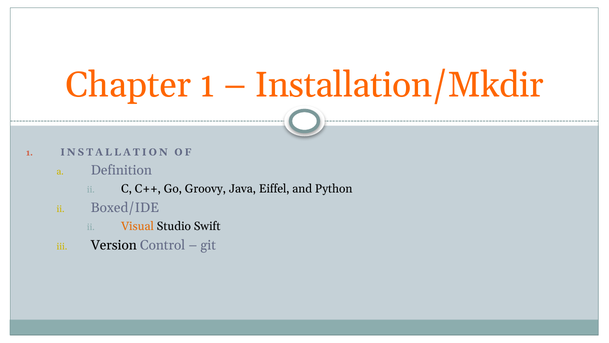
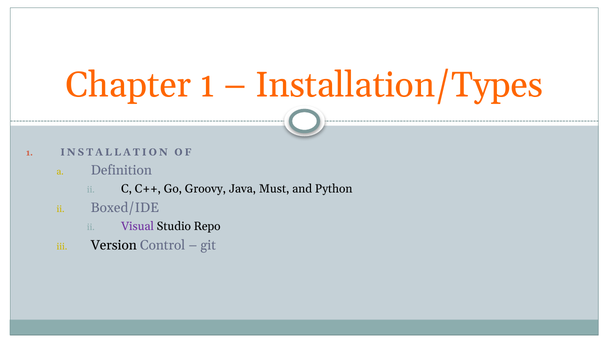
Installation/Mkdir: Installation/Mkdir -> Installation/Types (399, 85)
Eiffel: Eiffel -> Must (274, 189)
Visual colour: orange -> purple (138, 226)
Swift: Swift -> Repo (207, 226)
